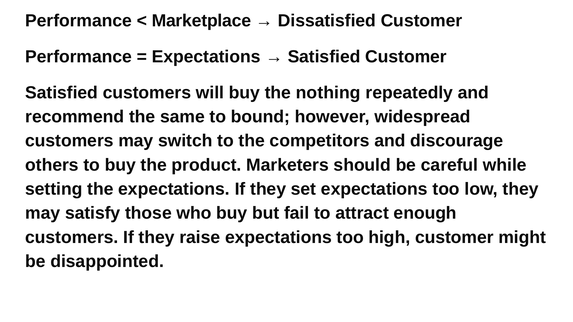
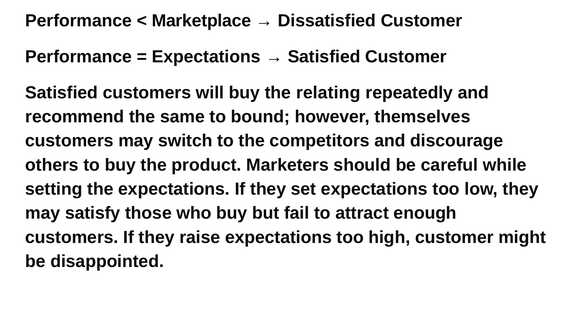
nothing: nothing -> relating (328, 93)
widespread: widespread -> themselves (422, 117)
